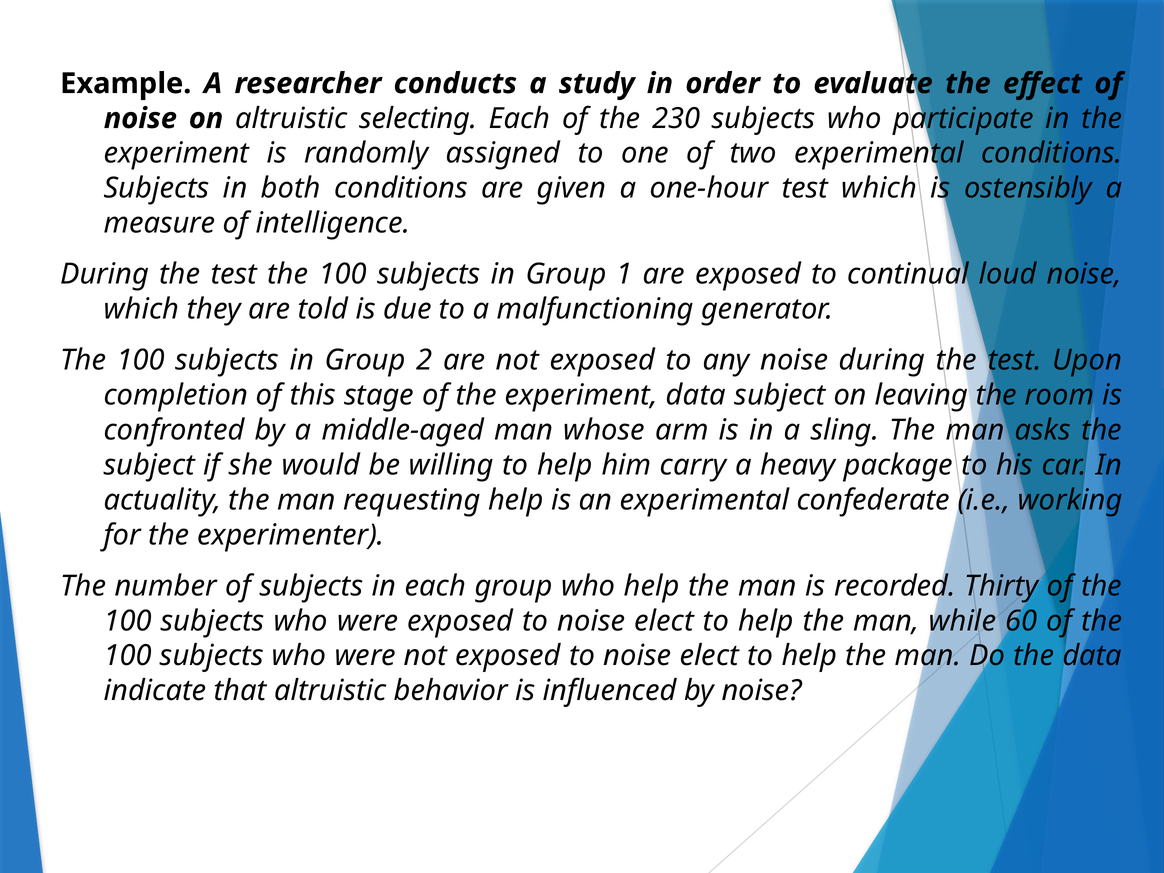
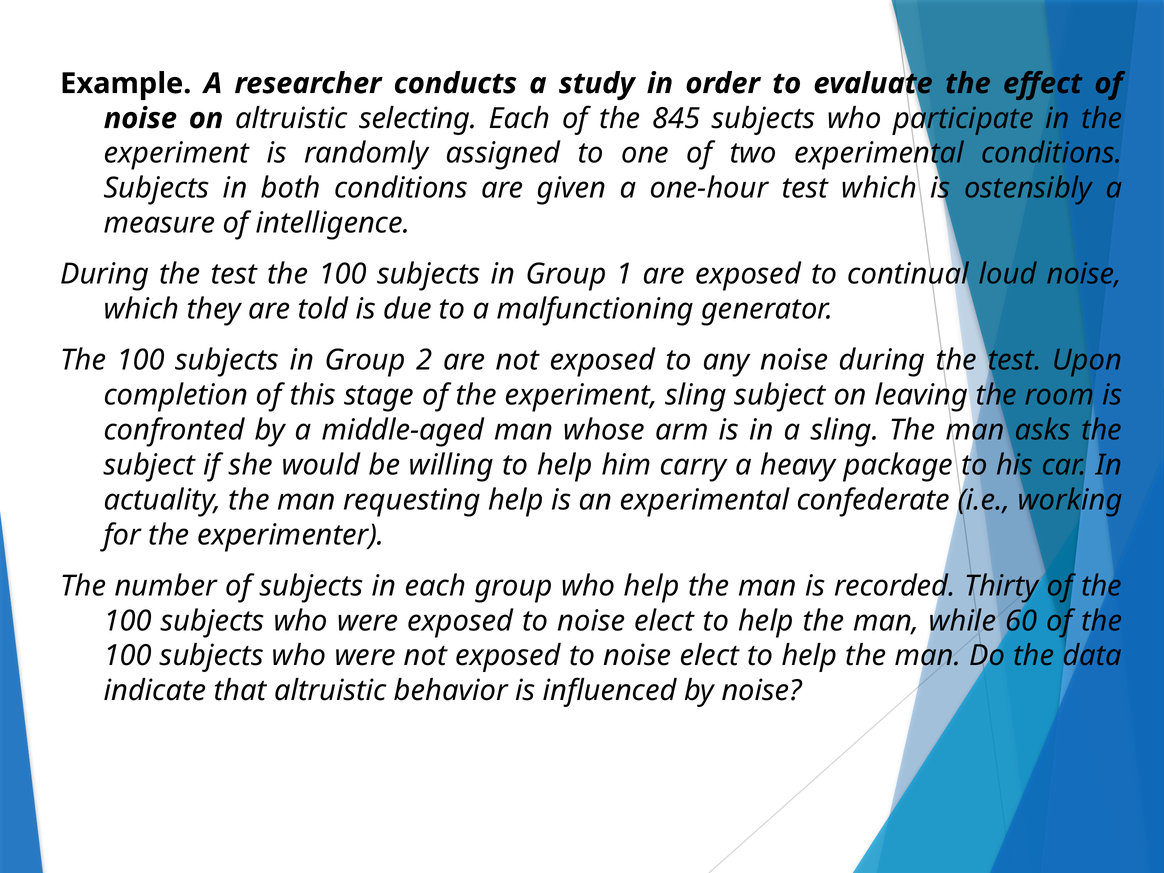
230: 230 -> 845 (676, 118)
experiment data: data -> sling (696, 395)
